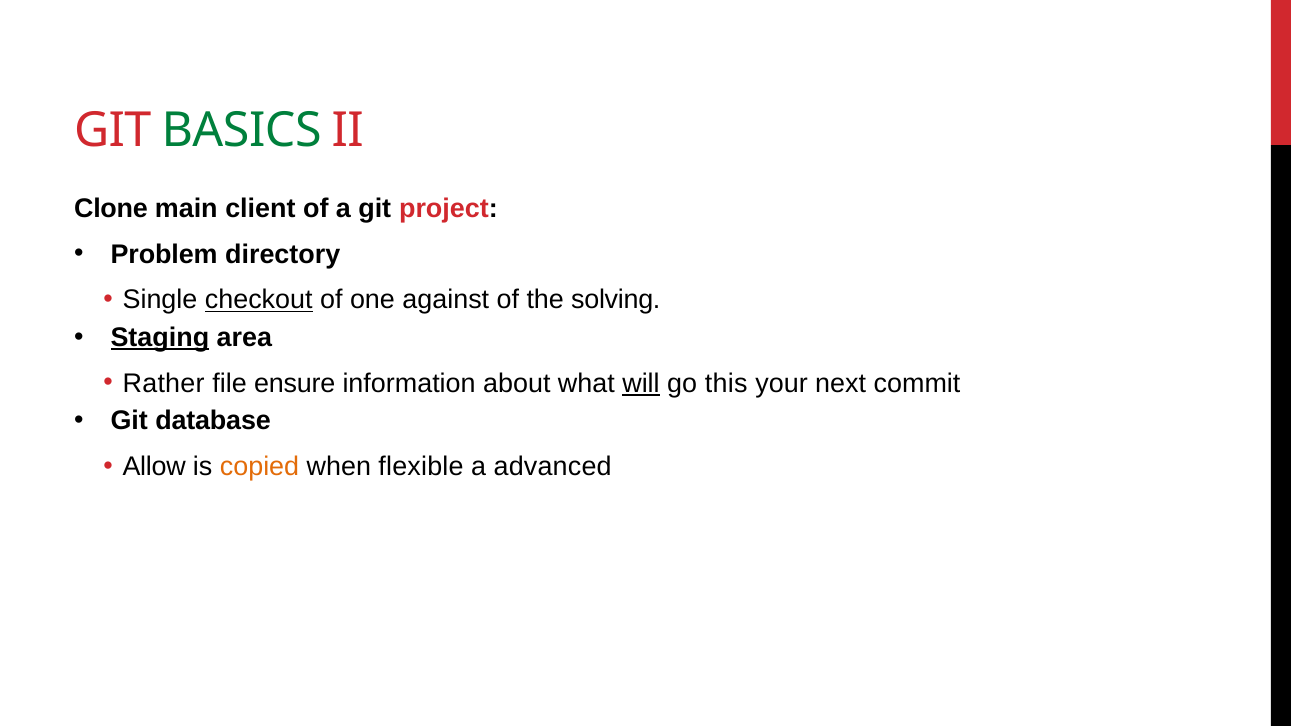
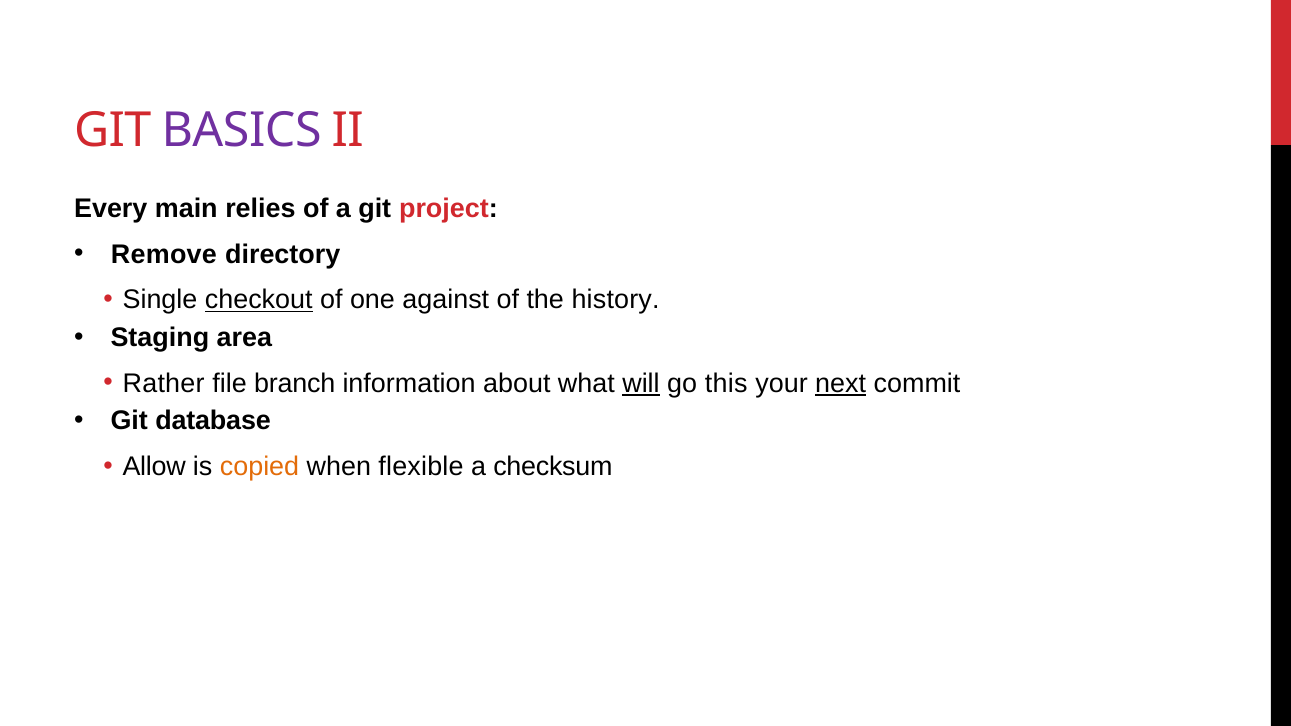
BASICS colour: green -> purple (242, 131)
Clone: Clone -> Every (111, 208)
client: client -> relies (260, 208)
Problem: Problem -> Remove (164, 254)
solving: solving -> history (616, 300)
Staging underline: present -> none (160, 338)
ensure: ensure -> branch (295, 384)
next underline: none -> present (841, 384)
advanced: advanced -> checksum (553, 467)
